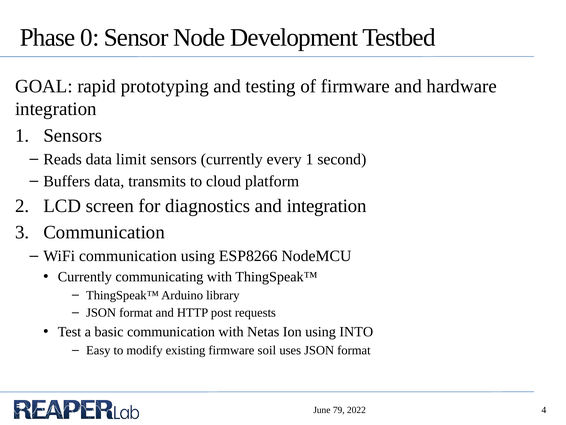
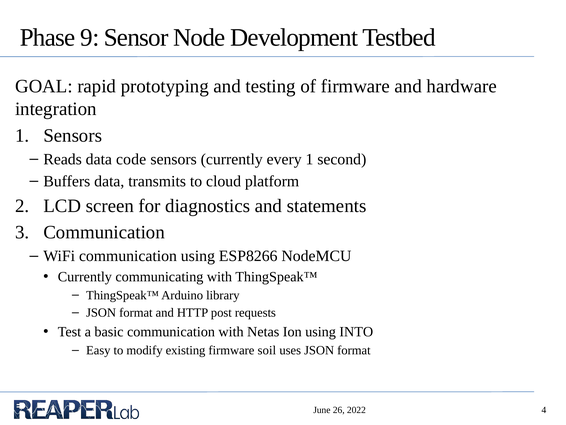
0: 0 -> 9 (90, 38)
limit: limit -> code (131, 159)
and integration: integration -> statements (327, 206)
79: 79 -> 26 (339, 410)
